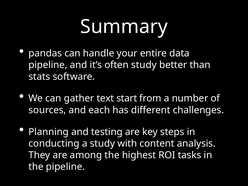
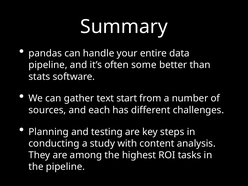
often study: study -> some (144, 65)
